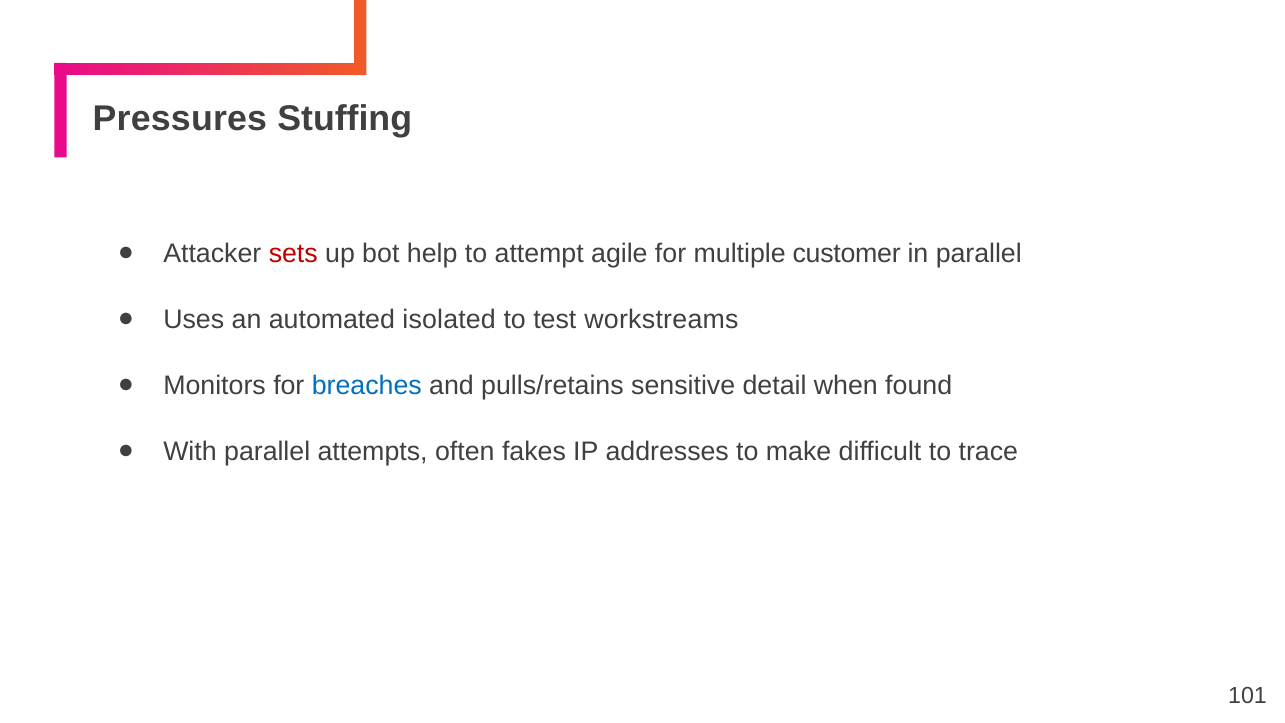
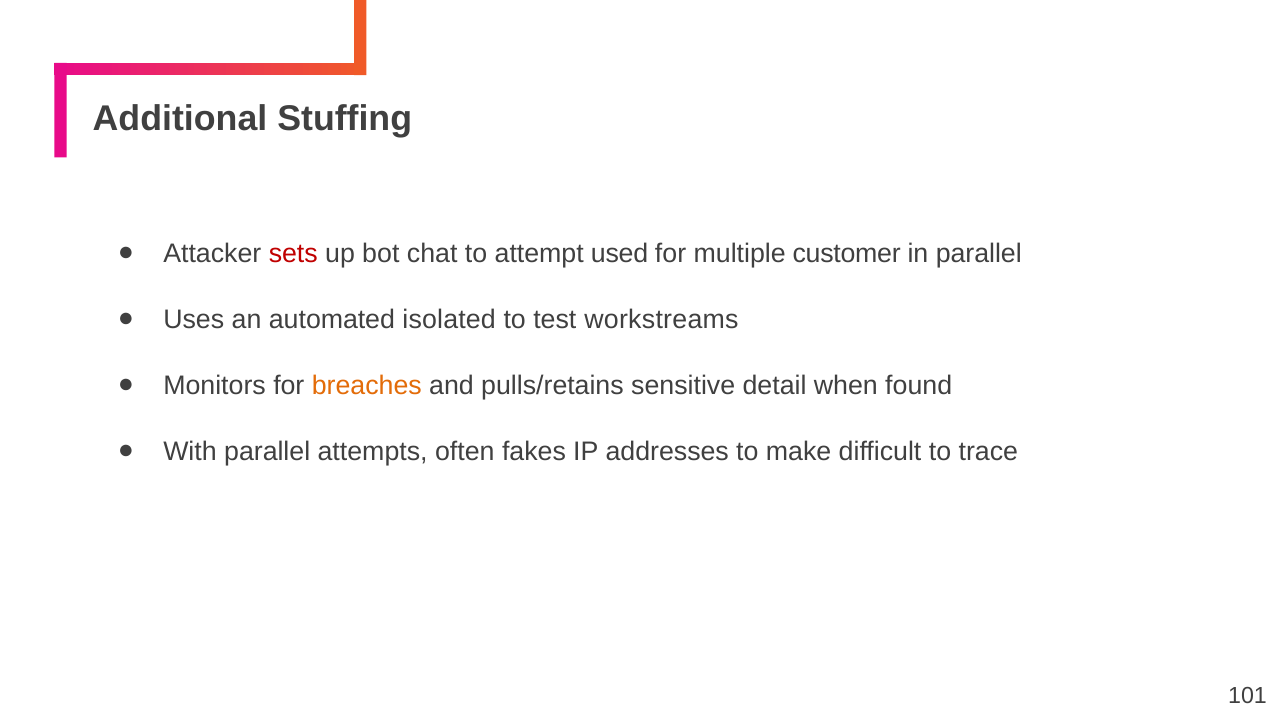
Pressures: Pressures -> Additional (180, 119)
help: help -> chat (432, 254)
agile: agile -> used (620, 254)
breaches colour: blue -> orange (367, 386)
